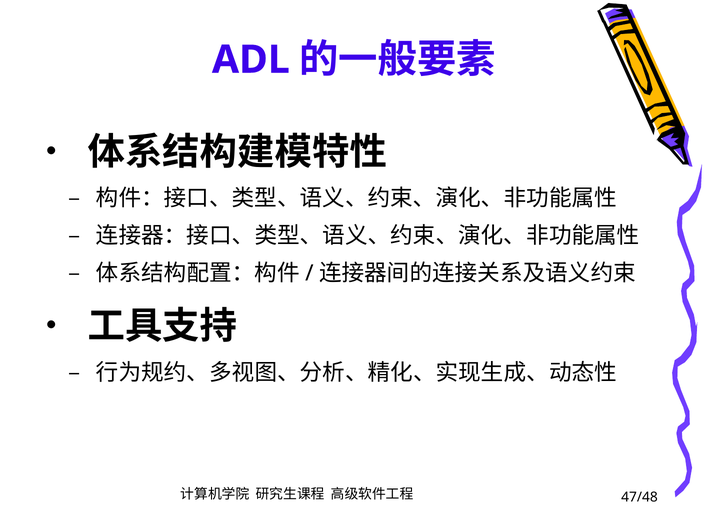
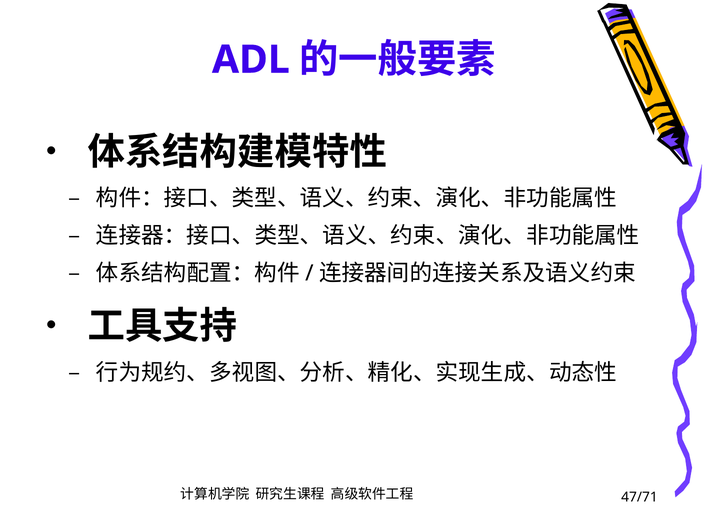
47/48: 47/48 -> 47/71 (640, 497)
